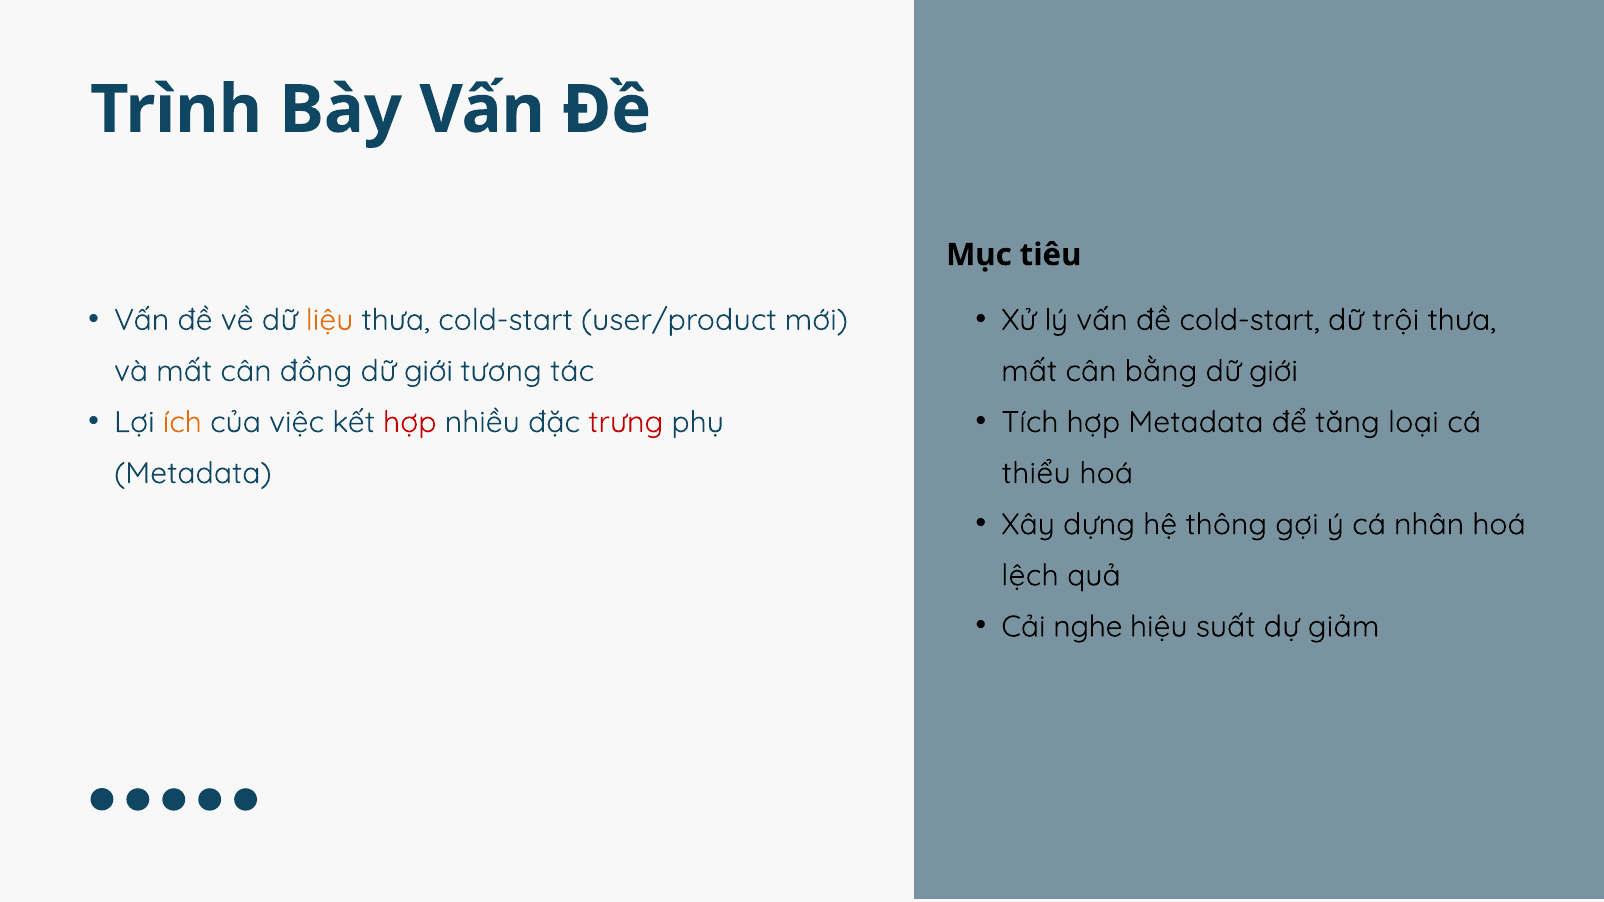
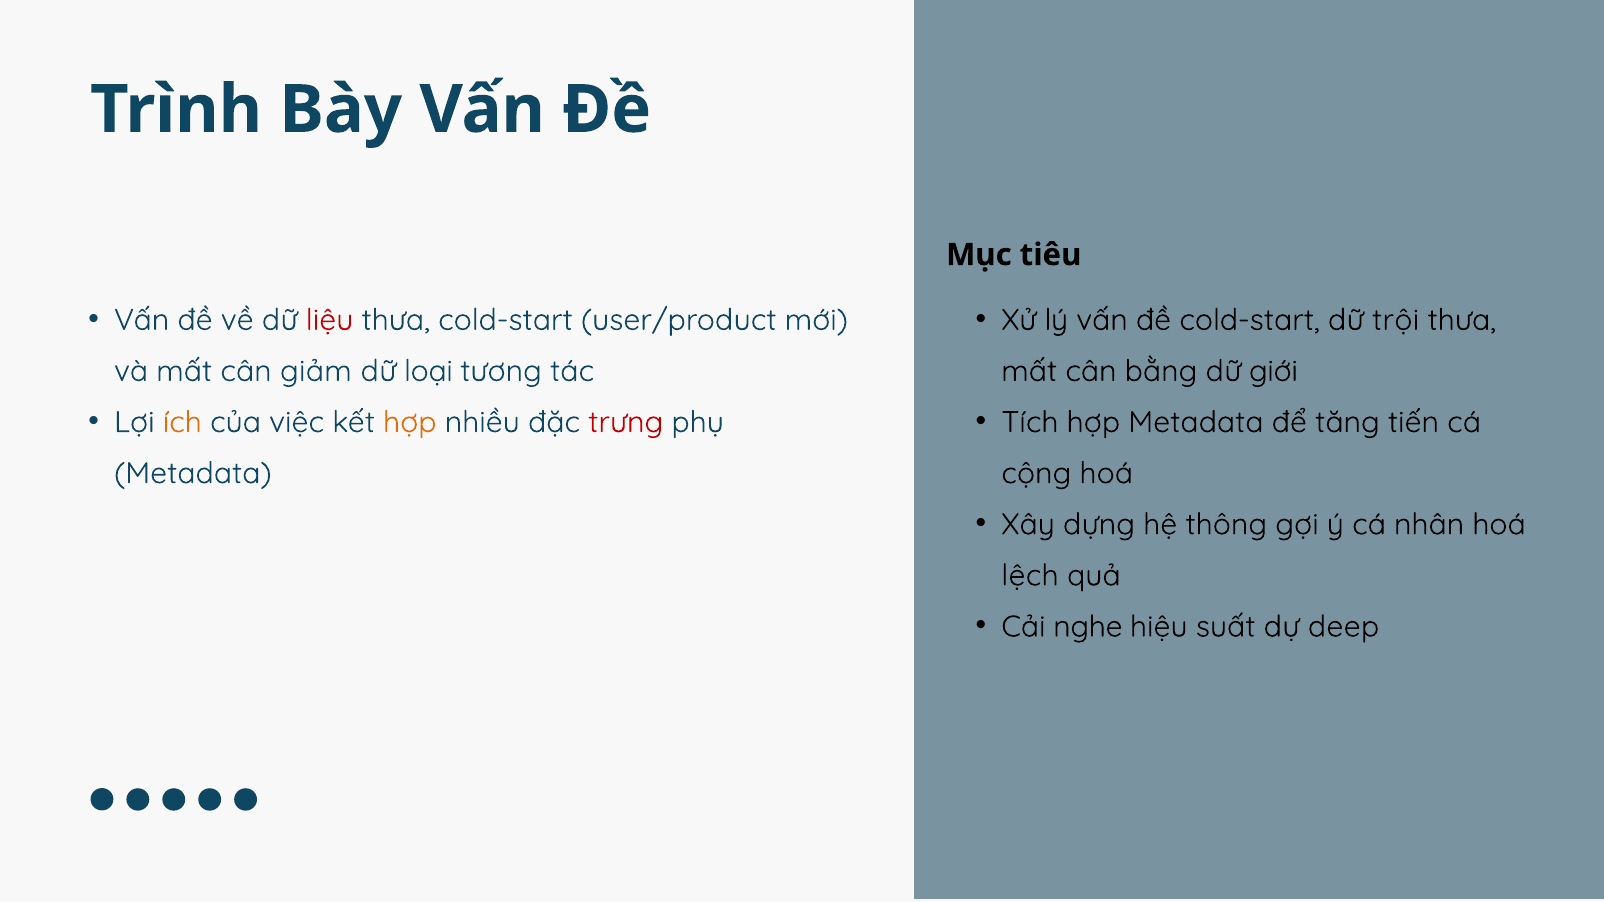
liệu colour: orange -> red (330, 320)
đồng: đồng -> giảm (316, 371)
giới: giới -> loại (428, 371)
hợp colour: red -> orange (410, 422)
loại: loại -> tiến (1413, 422)
thiểu: thiểu -> cộng (1036, 473)
giảm: giảm -> deep (1344, 627)
